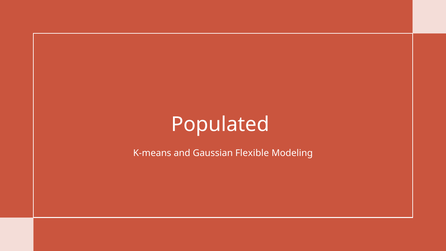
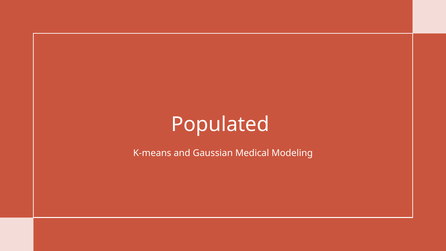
Flexible: Flexible -> Medical (252, 153)
